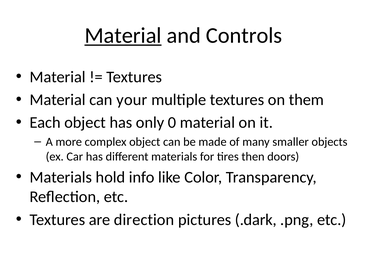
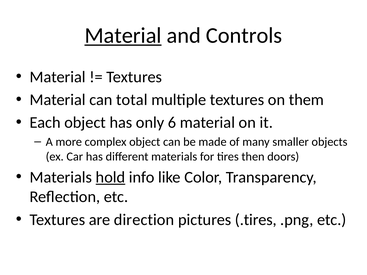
your: your -> total (132, 100)
0: 0 -> 6 (172, 123)
hold underline: none -> present (110, 177)
.dark: .dark -> .tires (256, 220)
